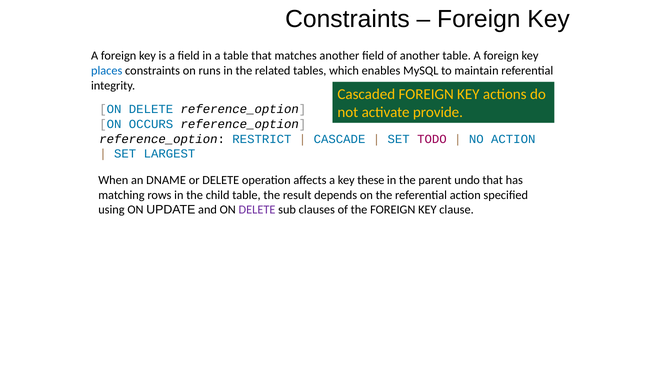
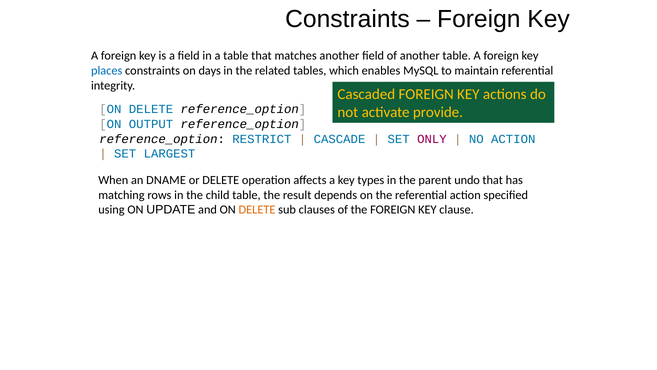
runs: runs -> days (210, 71)
OCCURS: OCCURS -> OUTPUT (151, 124)
TODO: TODO -> ONLY (432, 139)
these: these -> types (371, 180)
DELETE colour: purple -> orange (257, 210)
